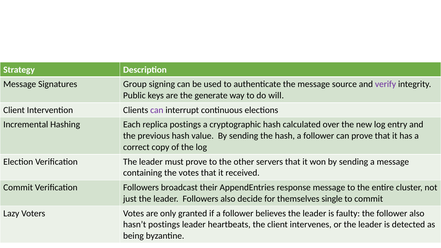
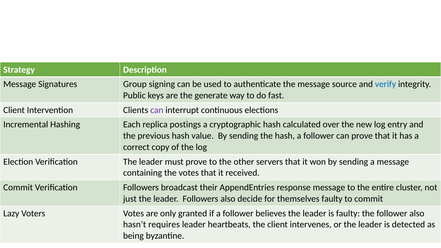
verify colour: purple -> blue (386, 84)
will: will -> fast (276, 96)
themselves single: single -> faulty (332, 199)
hasn’t postings: postings -> requires (164, 225)
